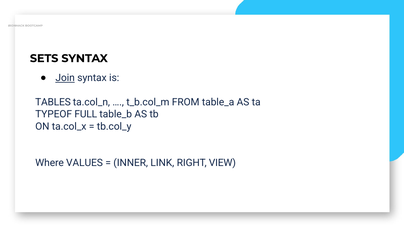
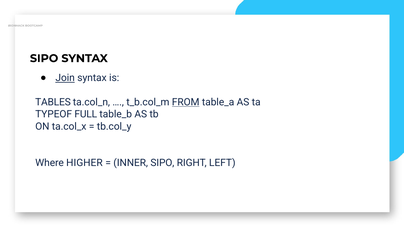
SETS: SETS -> SIPO (44, 58)
FROM underline: none -> present (186, 102)
VALUES: VALUES -> HIGHER (84, 163)
INNER LINK: LINK -> SIPO (162, 163)
VIEW: VIEW -> LEFT (222, 163)
